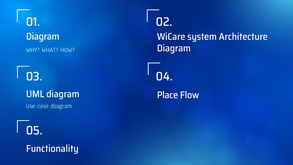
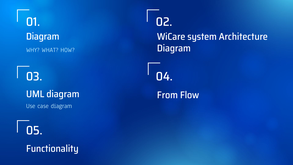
Place: Place -> From (167, 95)
